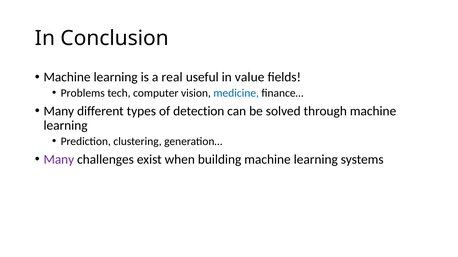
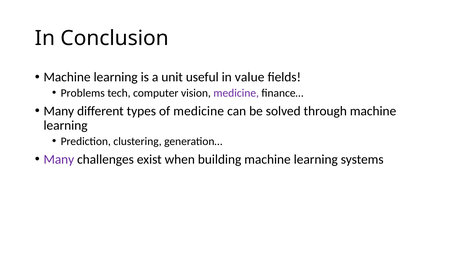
real: real -> unit (172, 77)
medicine colour: blue -> purple (236, 93)
of detection: detection -> medicine (199, 111)
